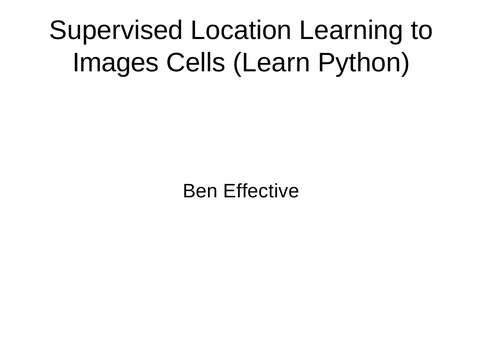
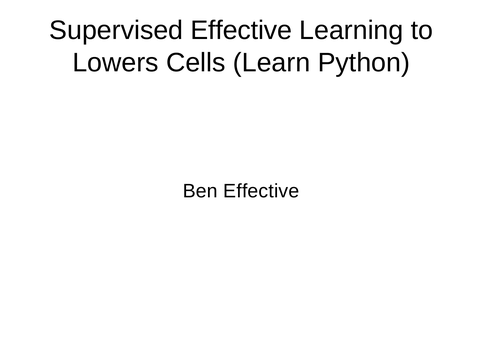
Supervised Location: Location -> Effective (241, 30)
Images: Images -> Lowers (116, 63)
